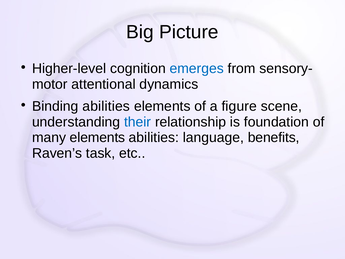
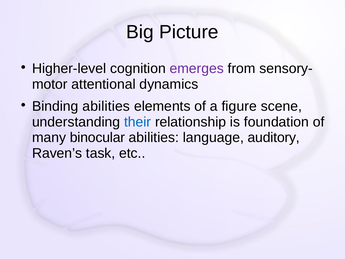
emerges colour: blue -> purple (197, 69)
many elements: elements -> binocular (97, 138)
benefits: benefits -> auditory (274, 138)
